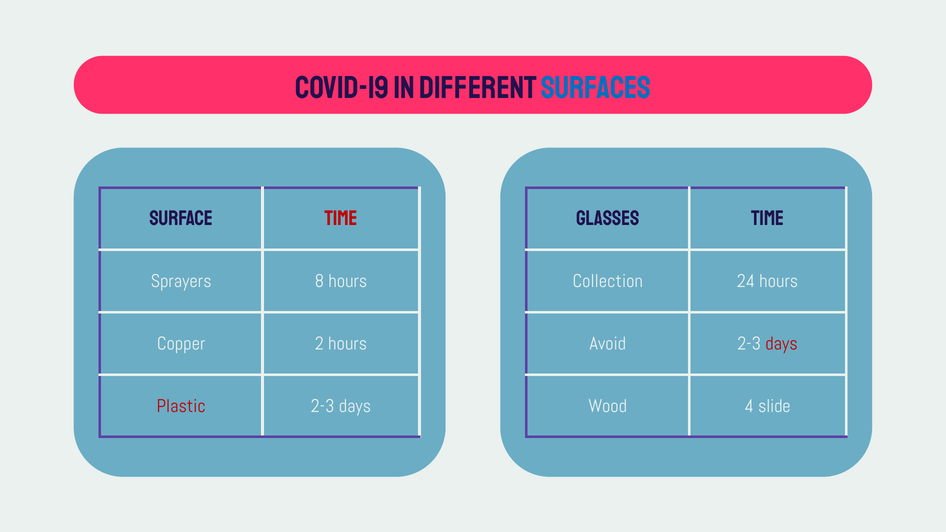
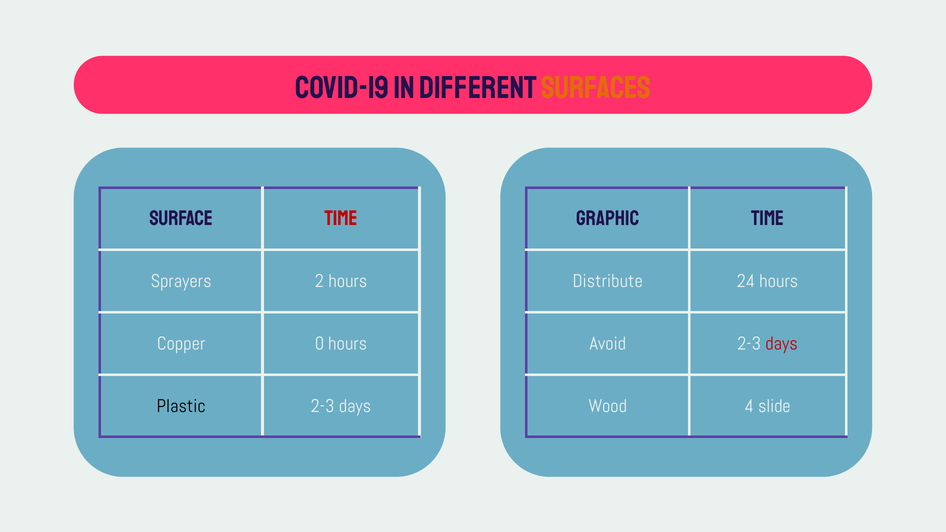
SURFACES colour: blue -> orange (596, 88)
GLASSES: GLASSES -> GRAPHIC (608, 219)
8: 8 -> 2 (319, 281)
Collection: Collection -> Distribute (608, 281)
2: 2 -> 0 (320, 344)
Plastic colour: red -> black (181, 406)
